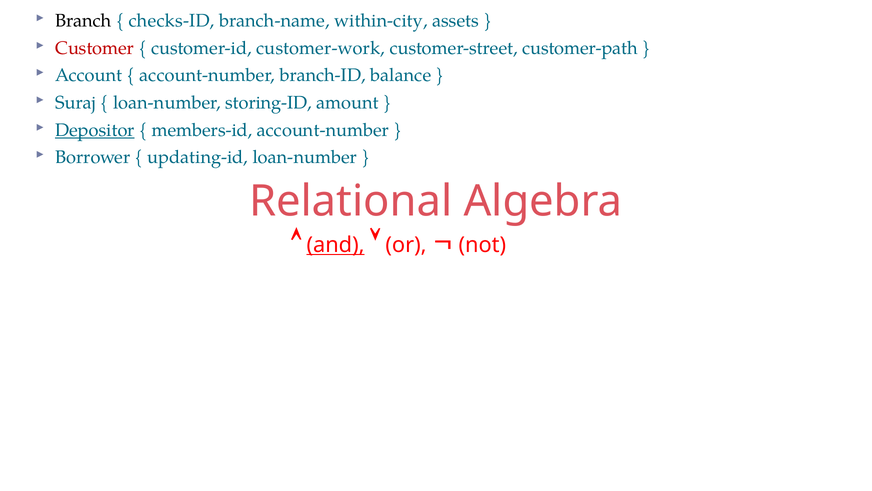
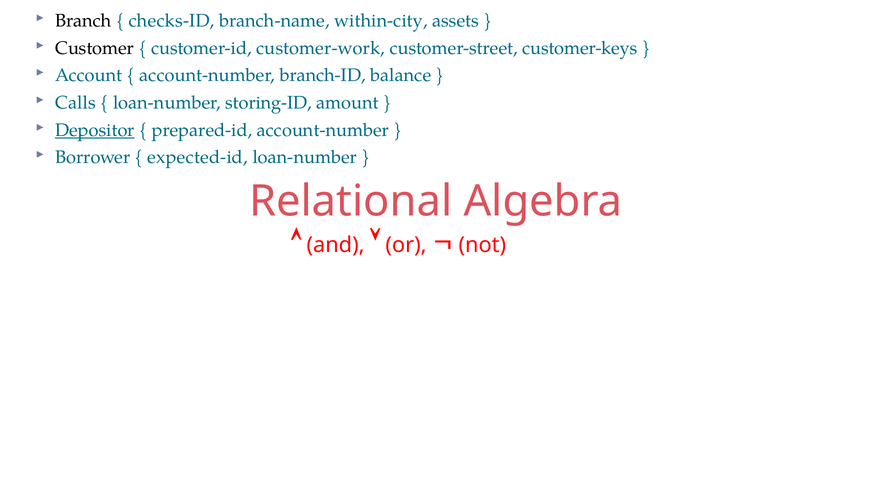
Customer colour: red -> black (95, 48)
customer-path: customer-path -> customer-keys (580, 48)
Suraj: Suraj -> Calls (75, 103)
members-id: members-id -> prepared-id (202, 130)
updating-id: updating-id -> expected-id (198, 157)
and underline: present -> none (336, 245)
